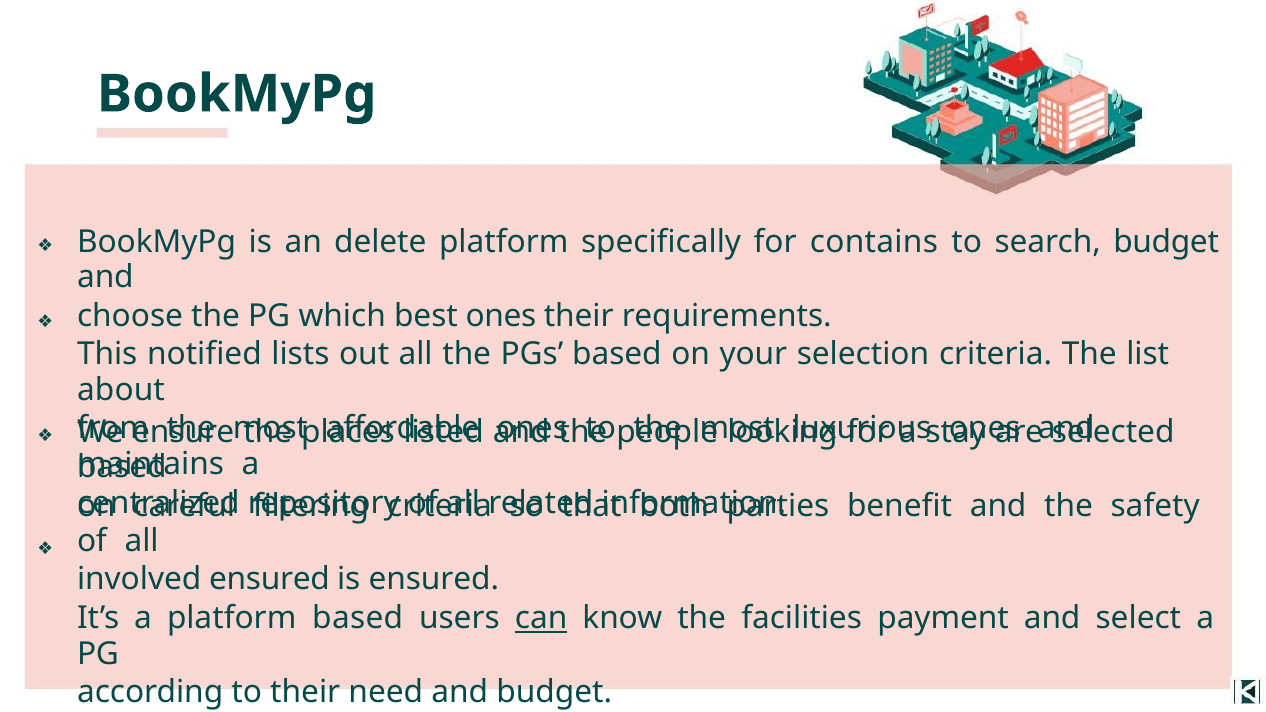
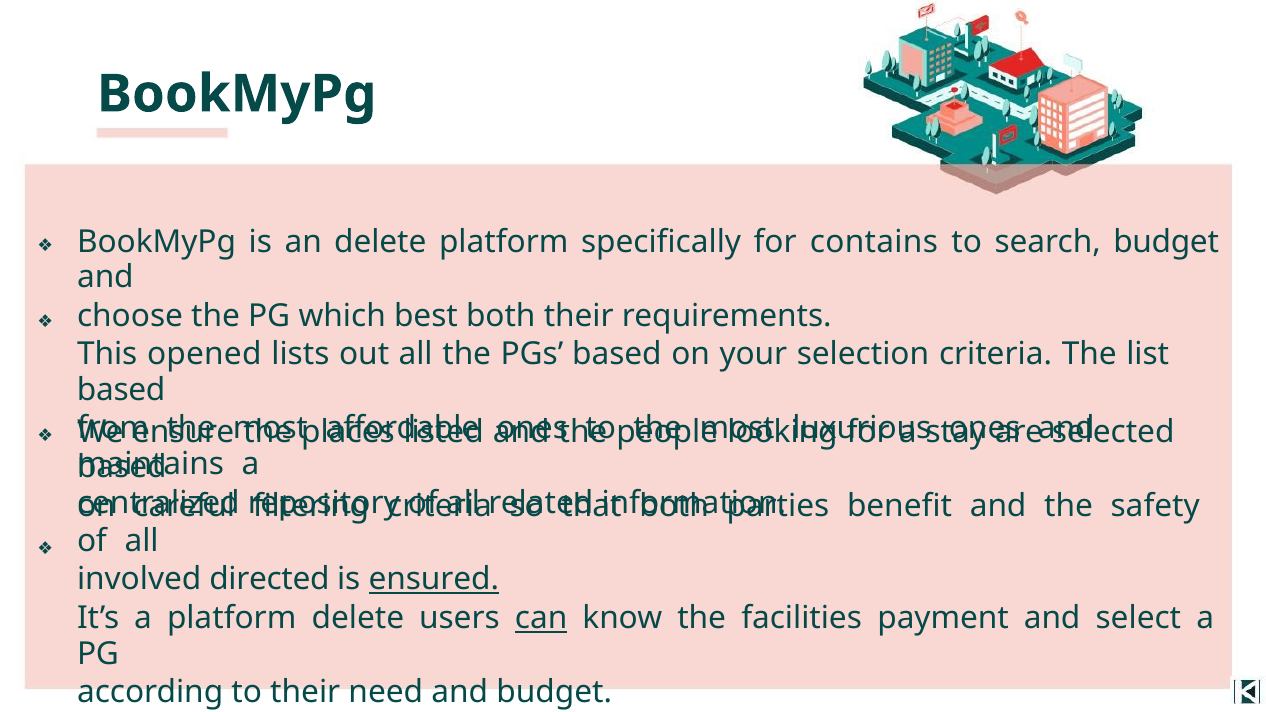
best ones: ones -> both (501, 316)
notified: notified -> opened (204, 354)
about: about -> based (121, 390)
involved ensured: ensured -> directed (269, 580)
ensured underline: none -> present (434, 580)
platform based: based -> delete (358, 618)
